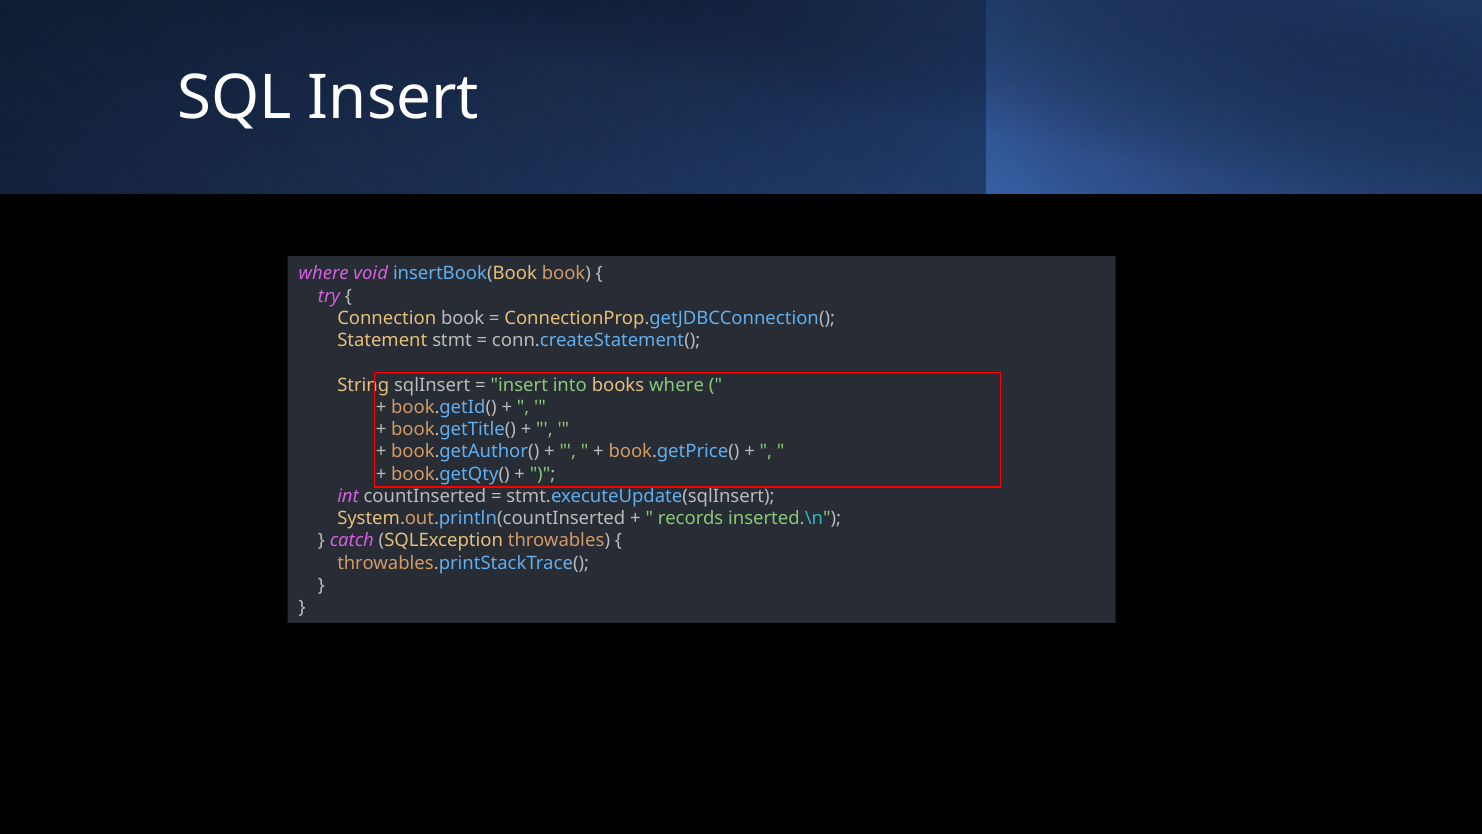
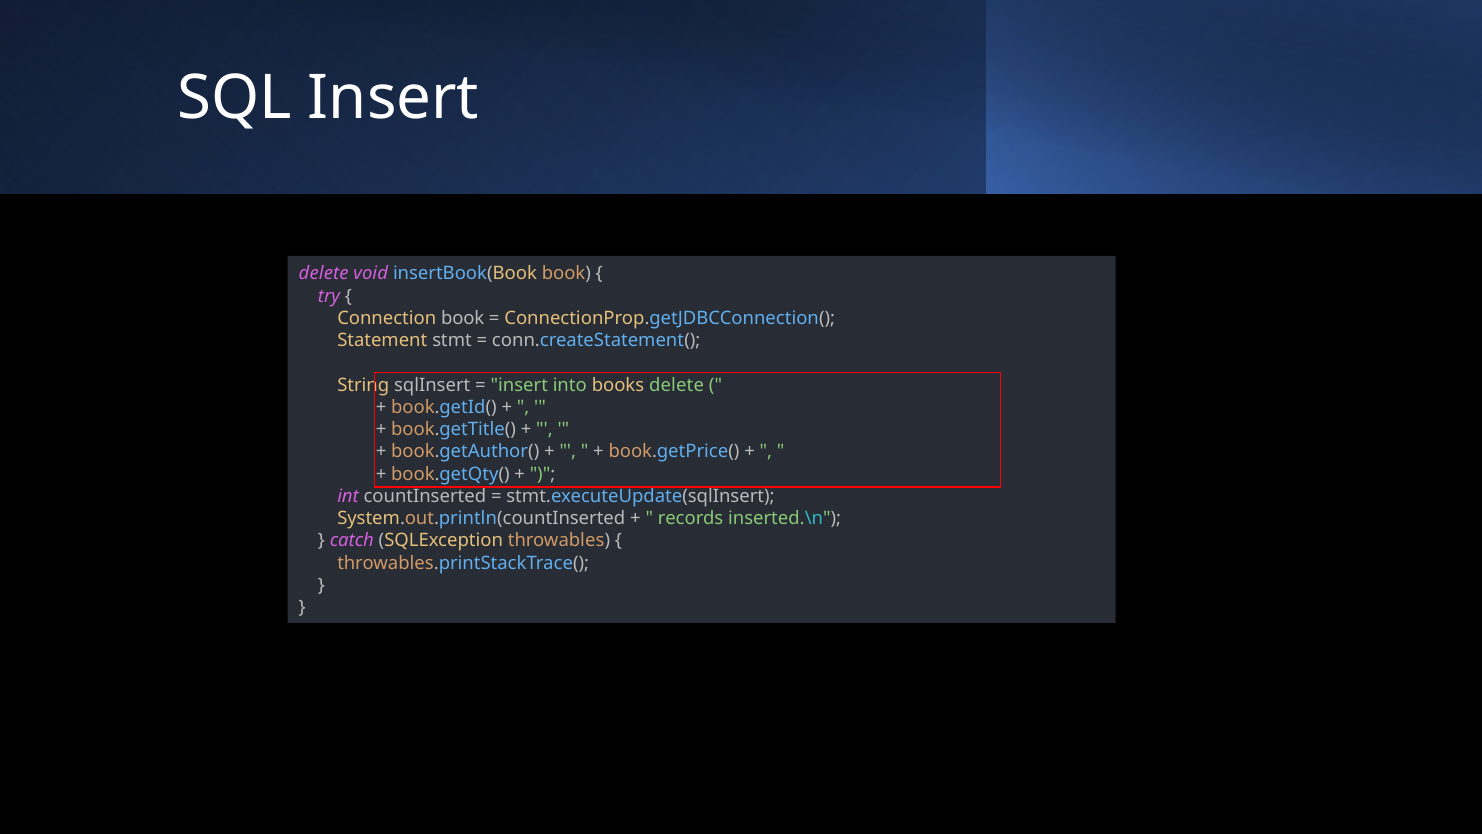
where: where -> delete (324, 274)
books where: where -> delete (677, 385)
